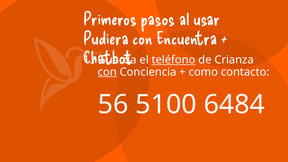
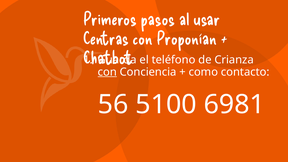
Pudiera: Pudiera -> Centras (106, 39)
Encuentra: Encuentra -> Proponían (187, 39)
teléfono underline: present -> none (174, 60)
6484: 6484 -> 6981 (234, 104)
